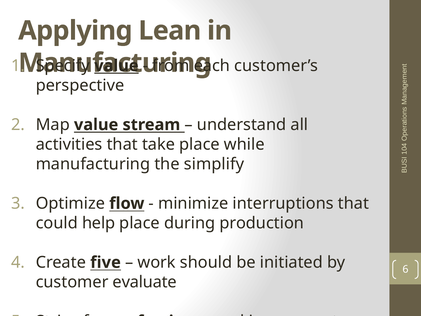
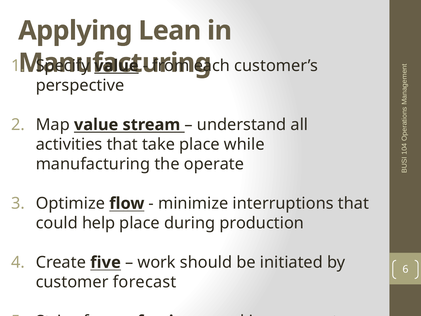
simplify: simplify -> operate (214, 164)
evaluate: evaluate -> forecast (145, 282)
